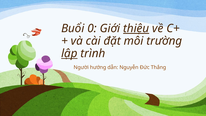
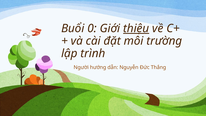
lập underline: present -> none (69, 53)
